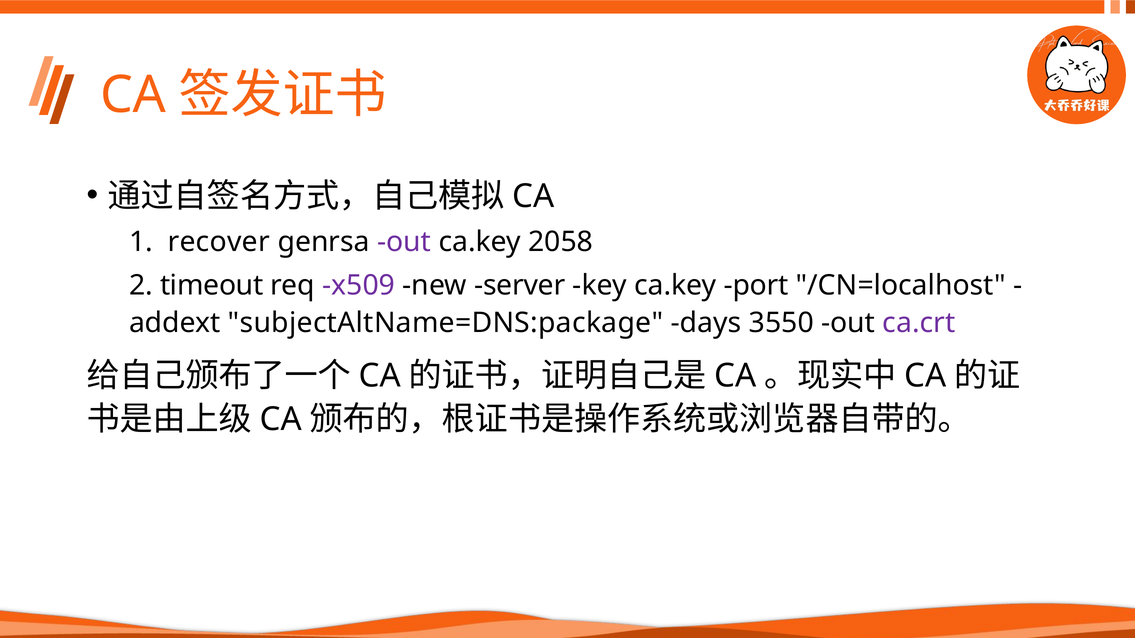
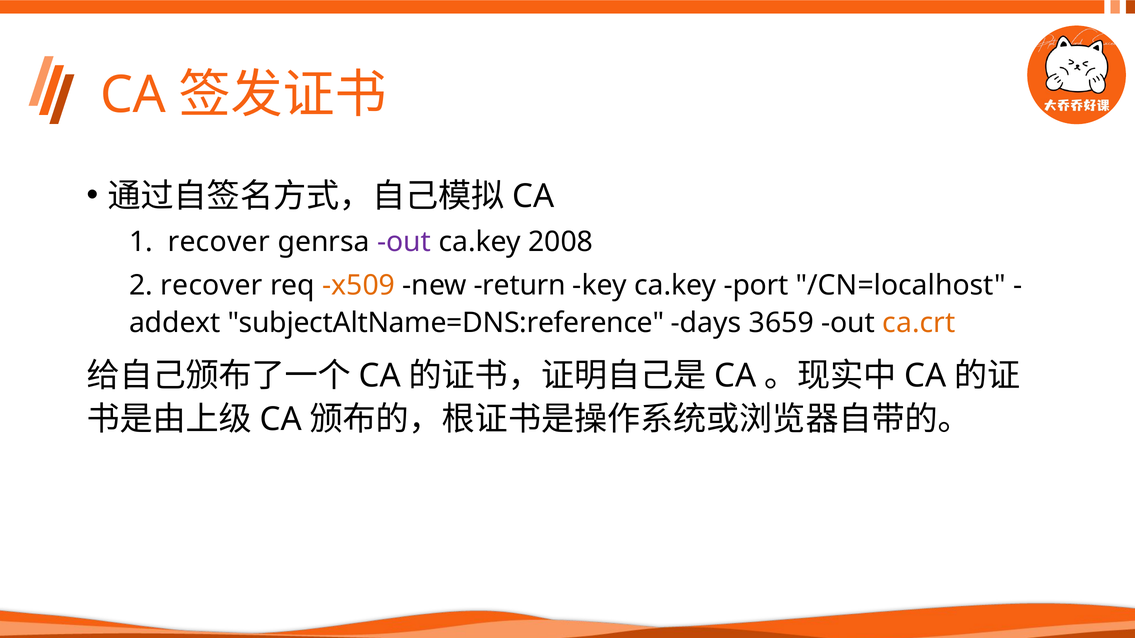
2058: 2058 -> 2008 (561, 242)
2 timeout: timeout -> recover (211, 286)
x509 colour: purple -> orange (359, 286)
server: server -> return (520, 286)
subjectAltName=DNS:package: subjectAltName=DNS:package -> subjectAltName=DNS:reference (446, 323)
3550: 3550 -> 3659 (781, 323)
ca.crt colour: purple -> orange (919, 323)
